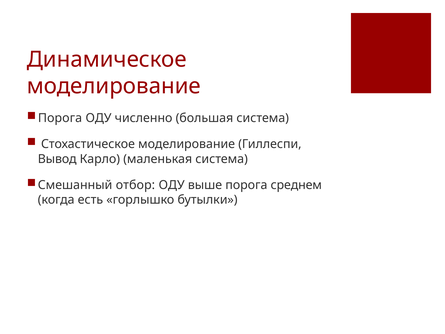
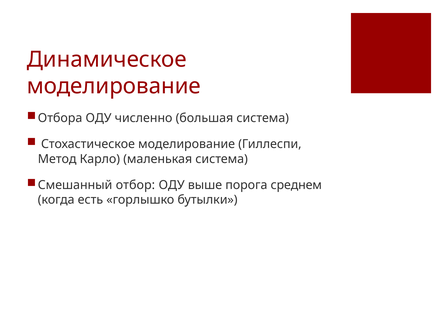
Порога: Порога -> Отбора (60, 118)
Вывод: Вывод -> Метод (57, 159)
